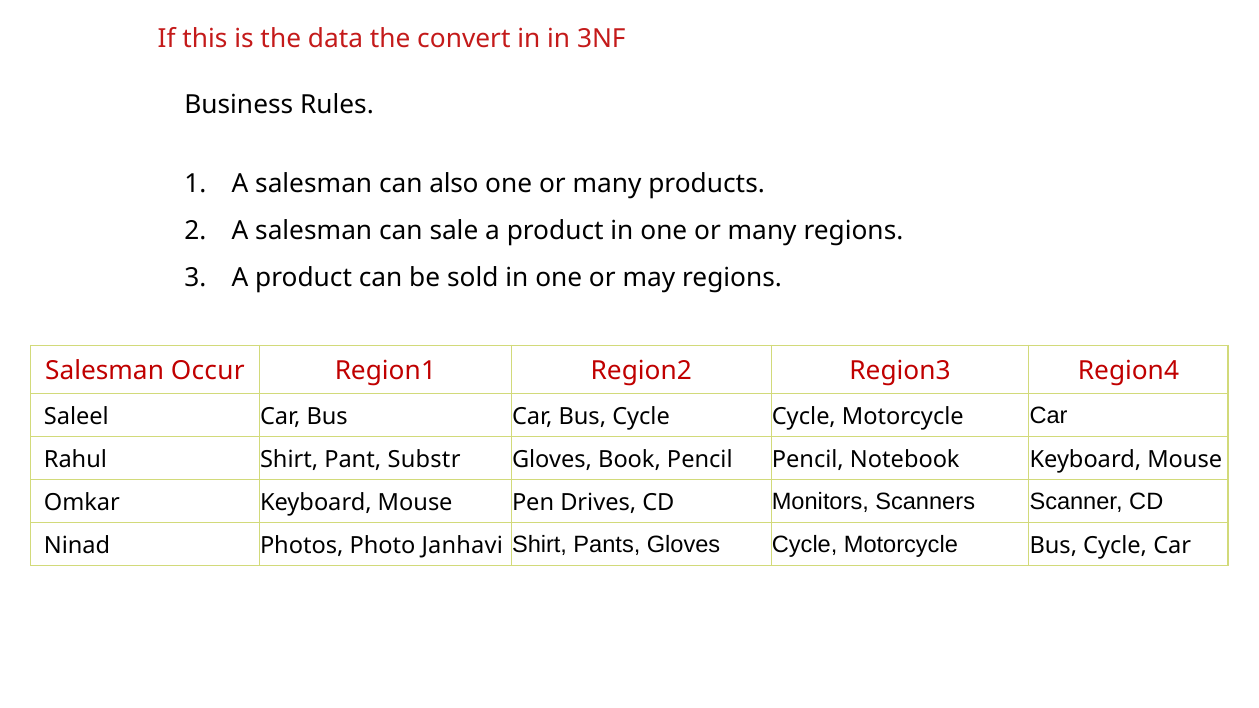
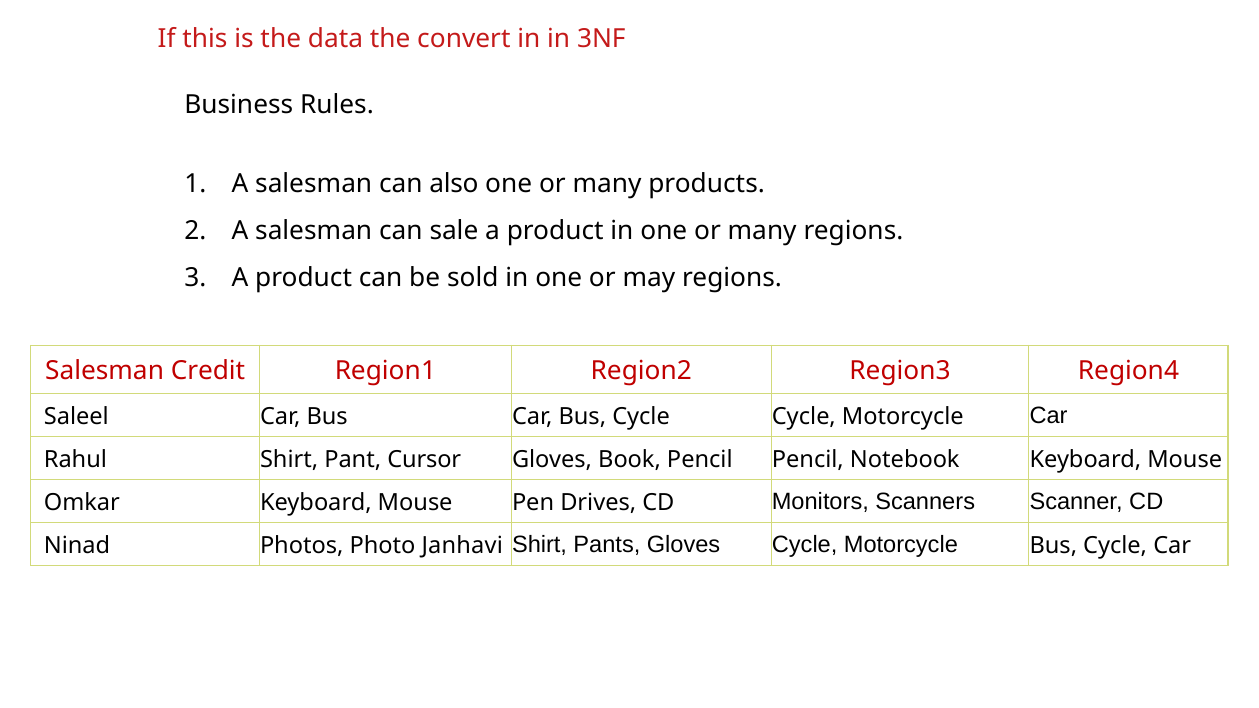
Occur: Occur -> Credit (208, 371)
Substr: Substr -> Cursor (424, 460)
